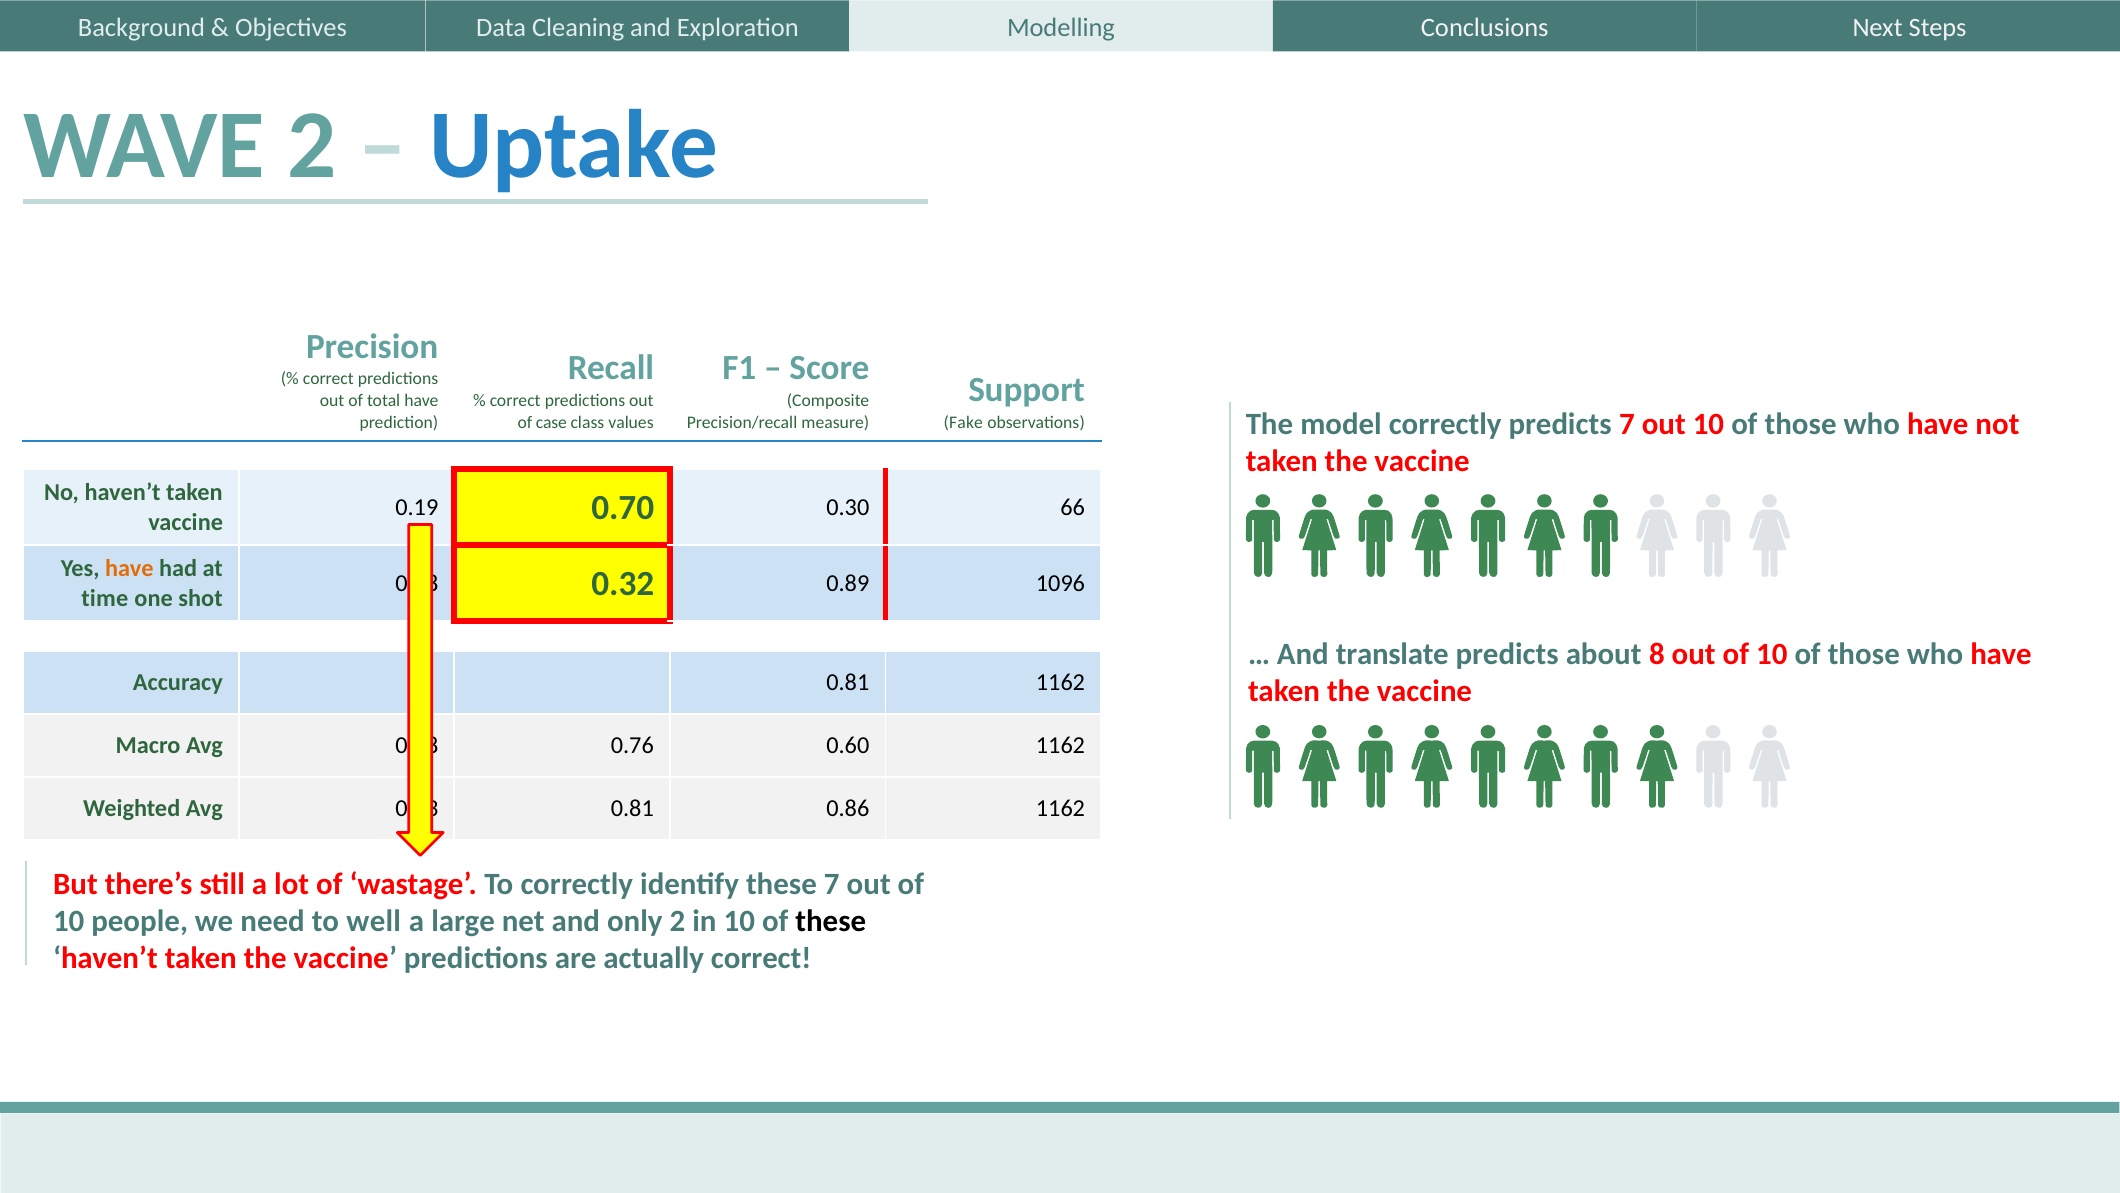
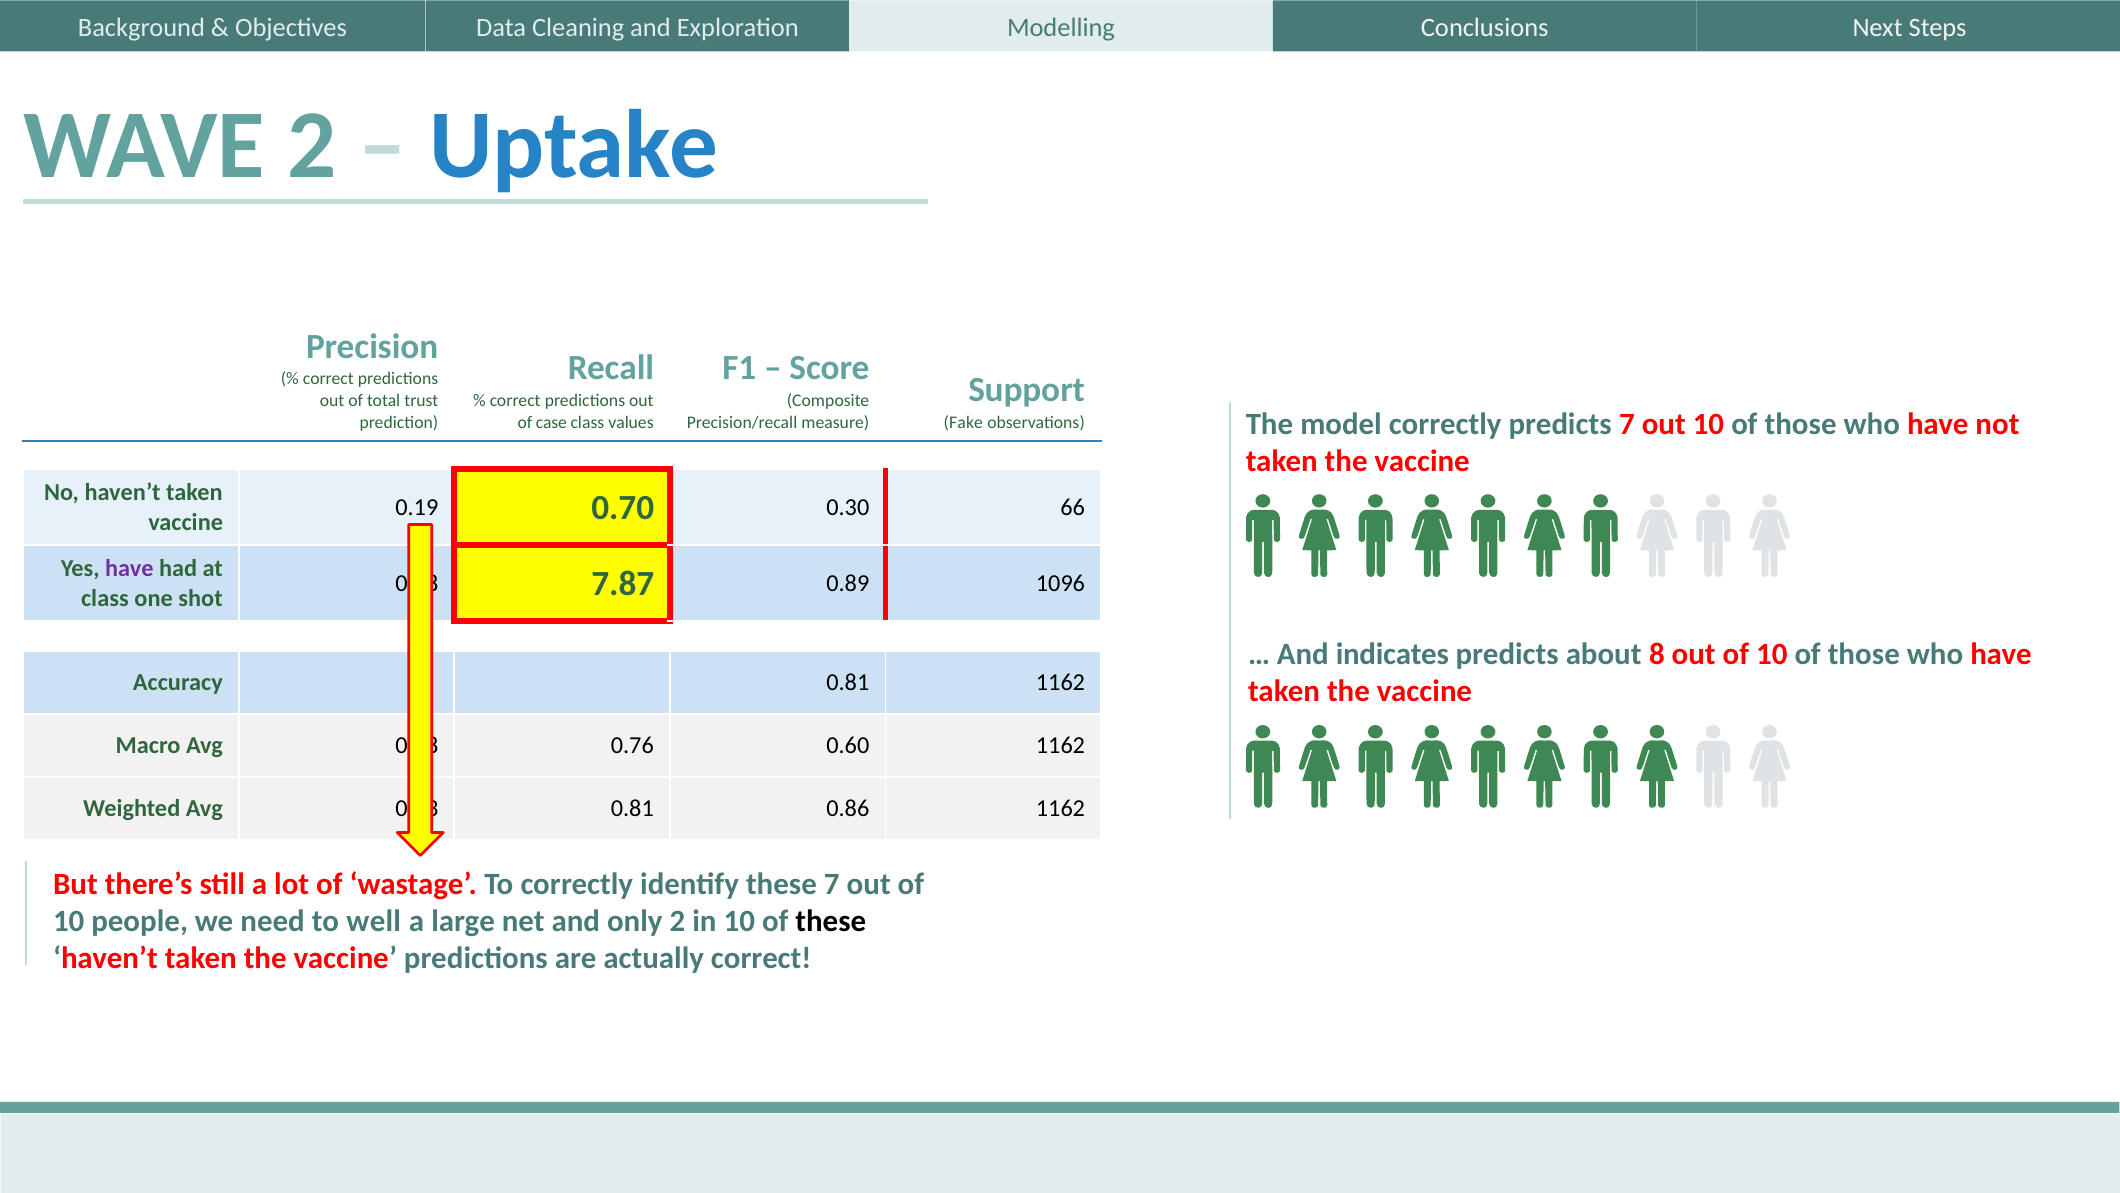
total have: have -> trust (421, 400)
have colour: orange -> purple (129, 568)
0.32: 0.32 -> 7.87 (623, 583)
time: time -> class (105, 598)
translate: translate -> indicates (1392, 654)
